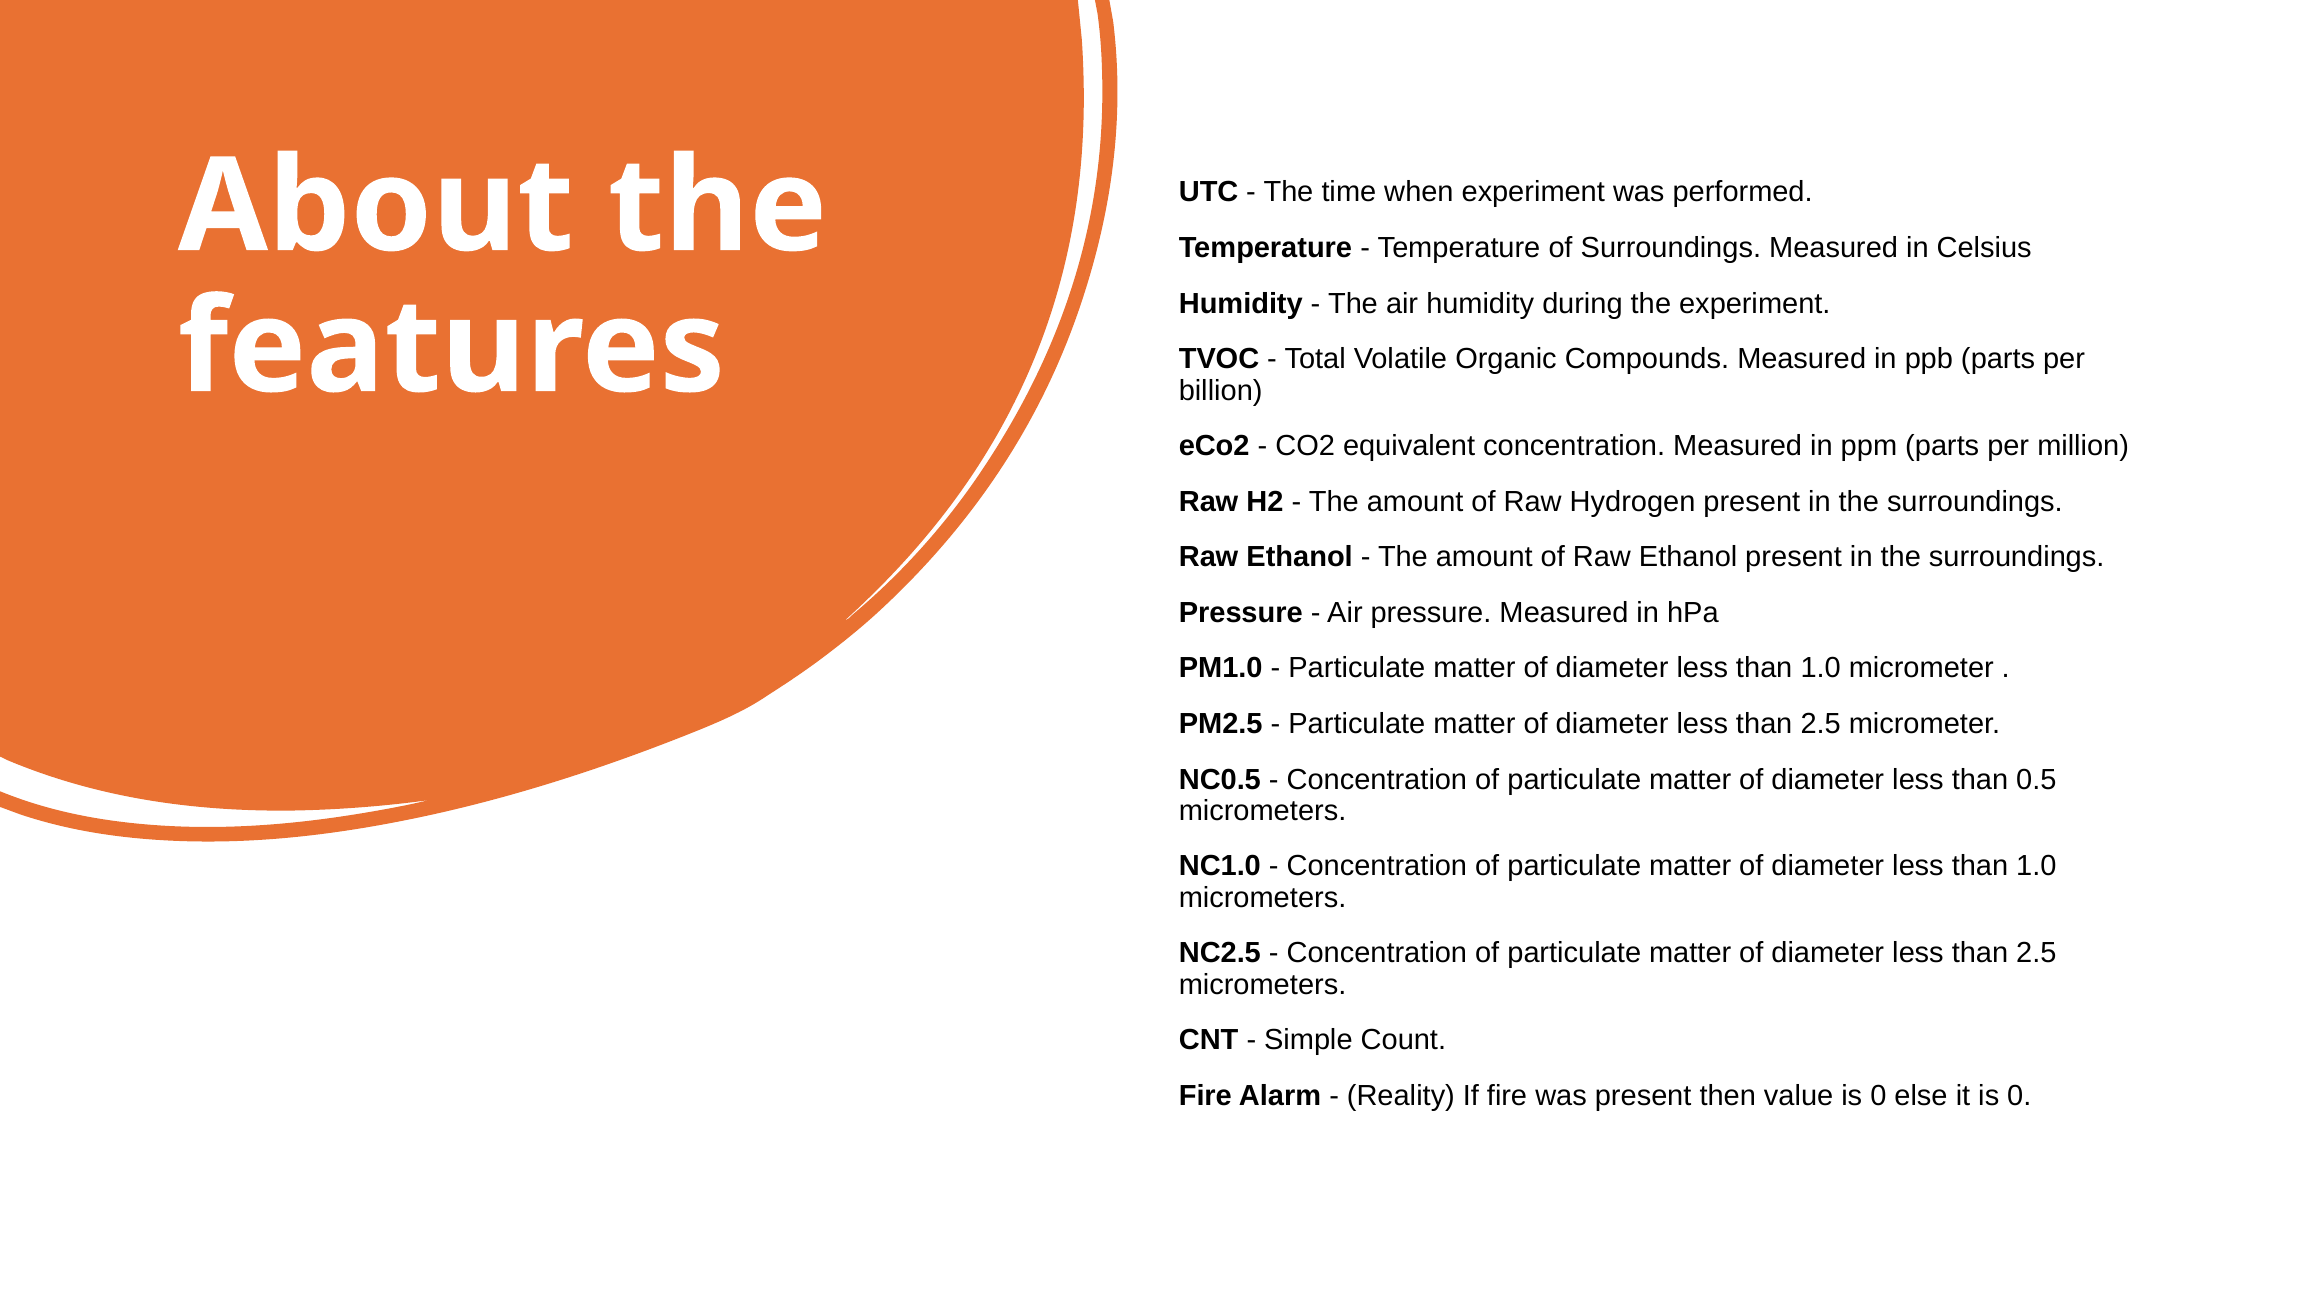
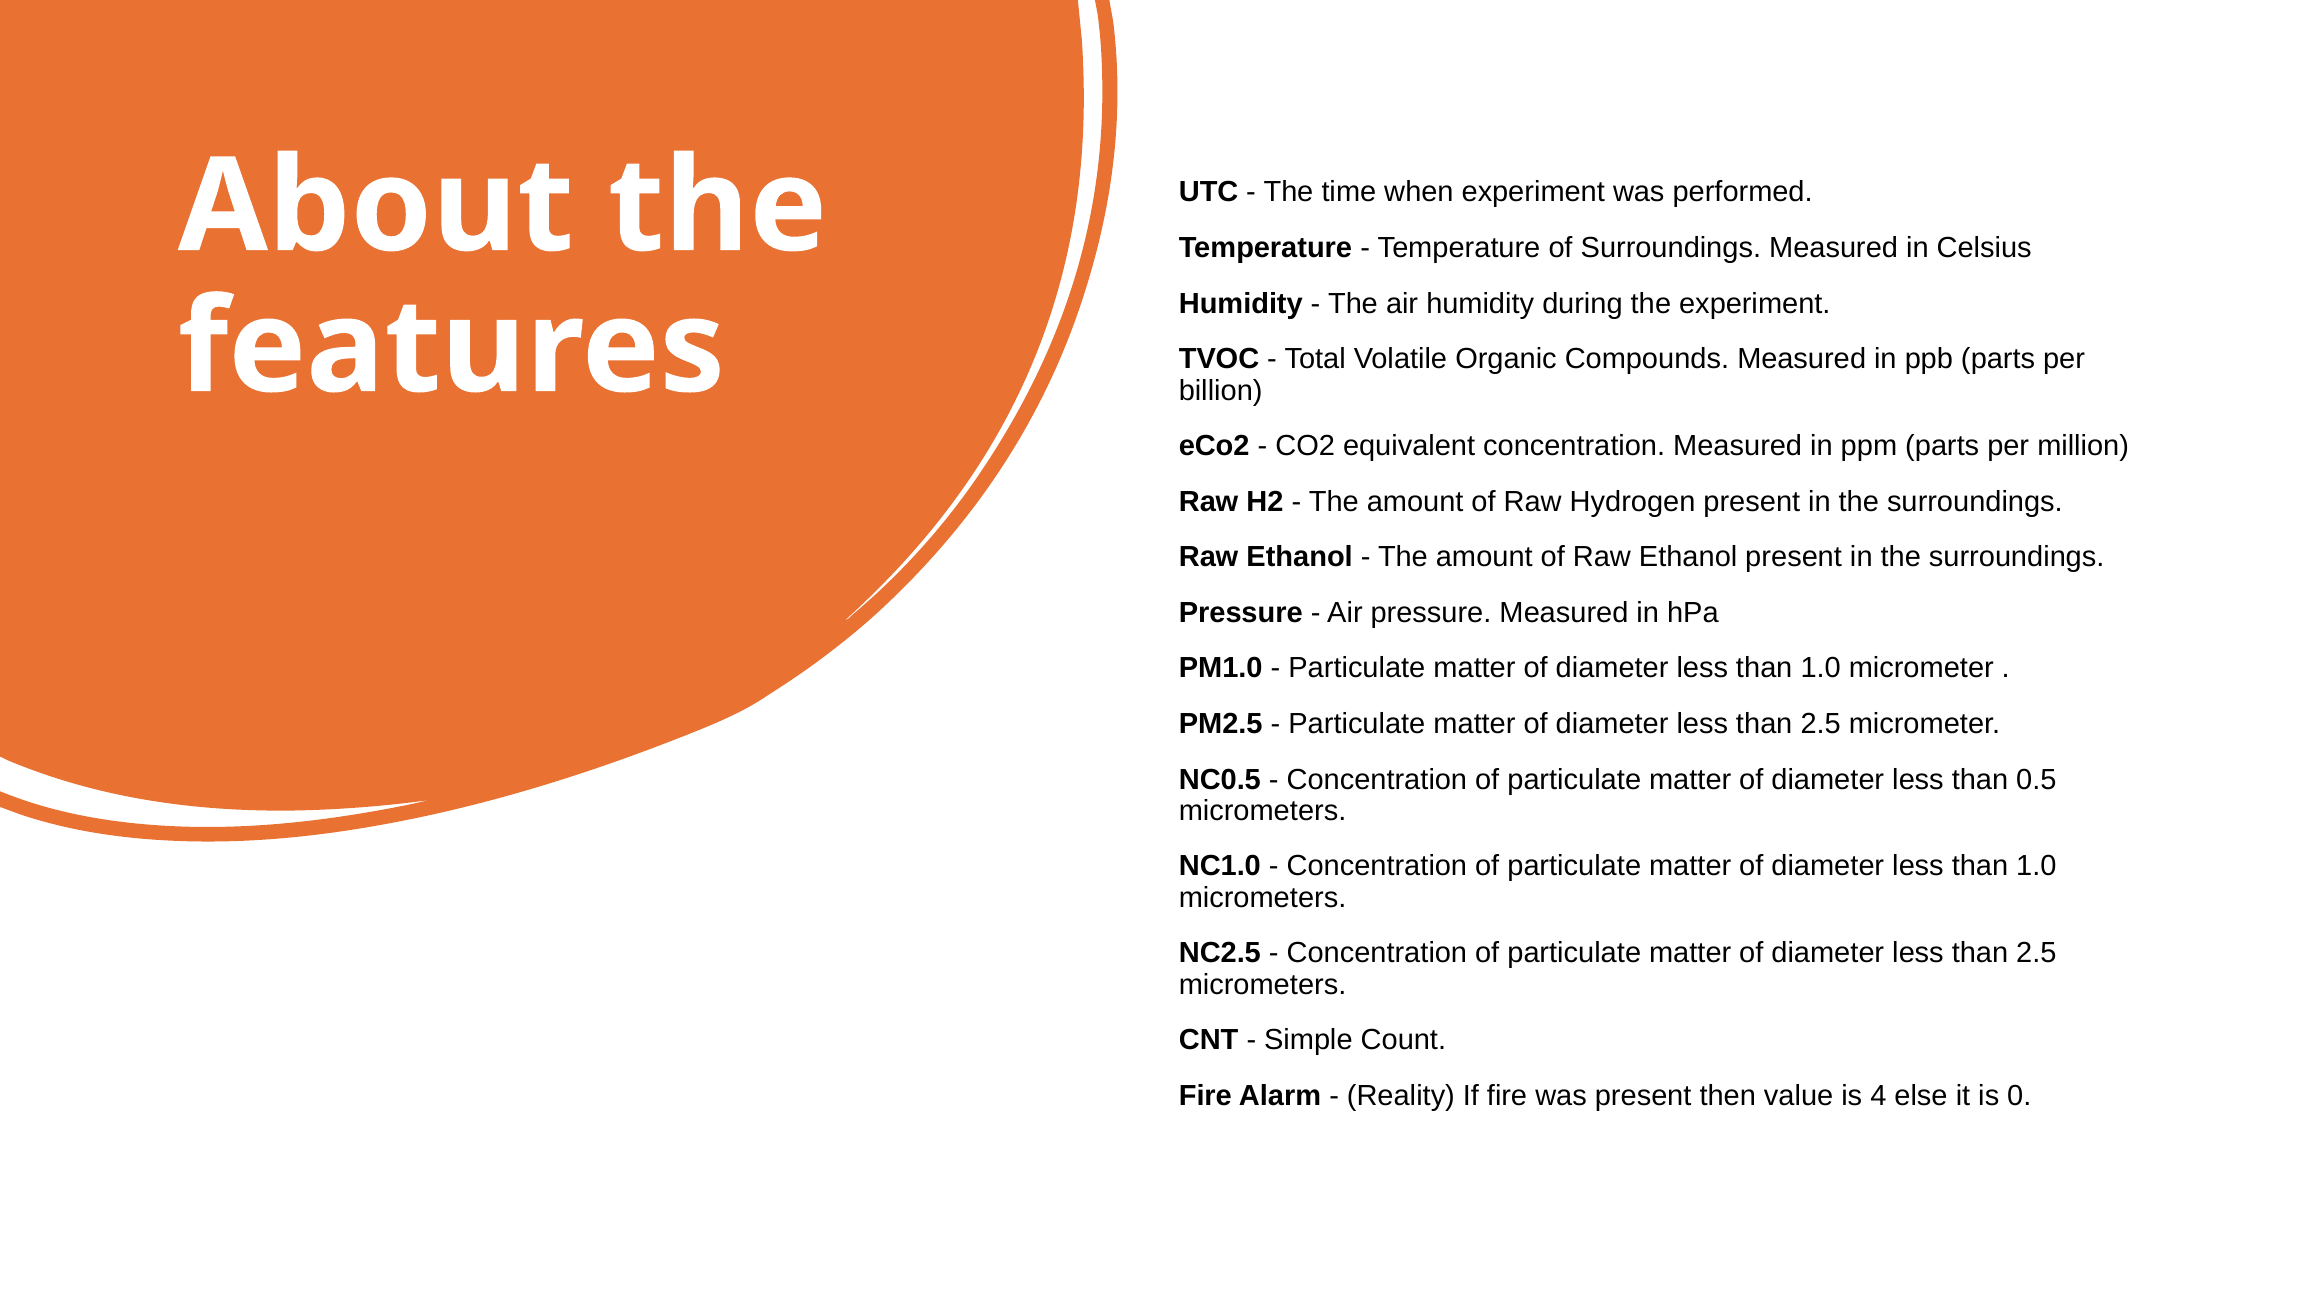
value is 0: 0 -> 4 (1878, 1096)
